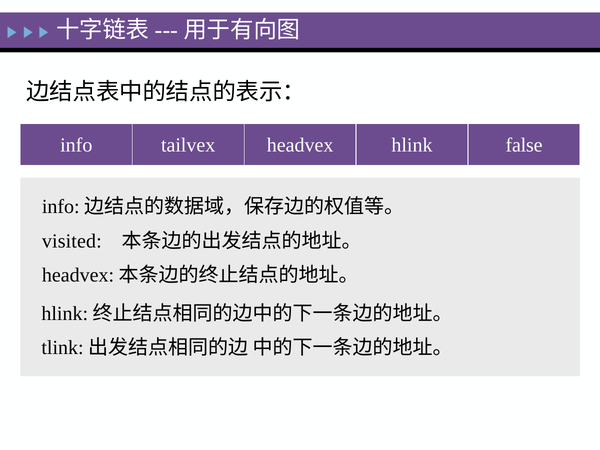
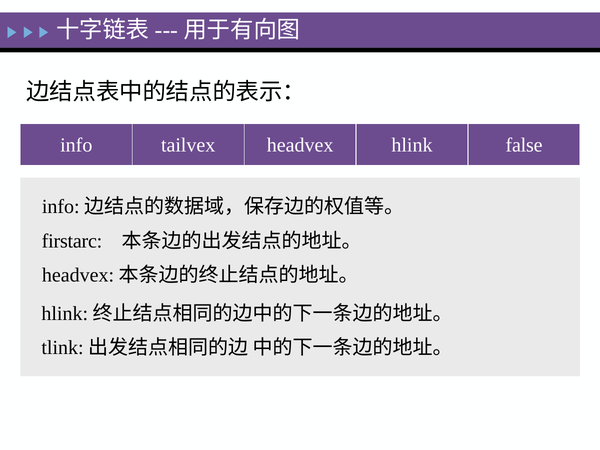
visited: visited -> firstarc (72, 241)
